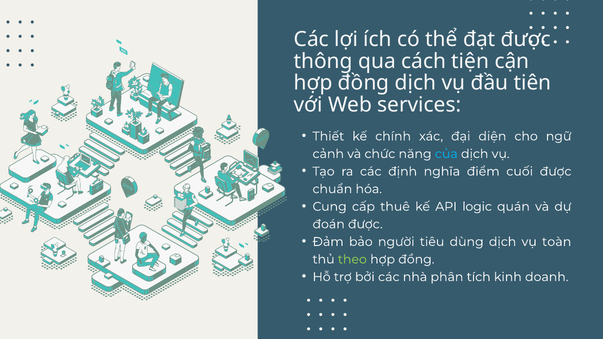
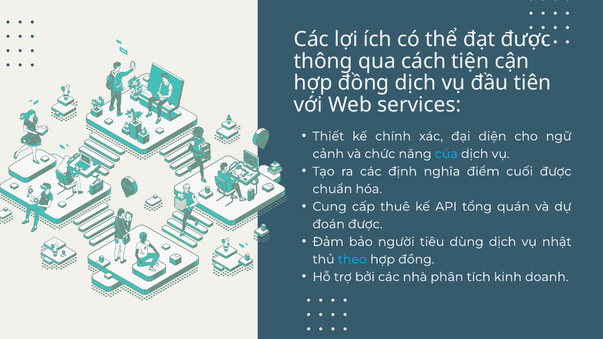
logic: logic -> tổng (477, 207)
toàn: toàn -> nhật (557, 242)
theo colour: light green -> light blue (352, 259)
